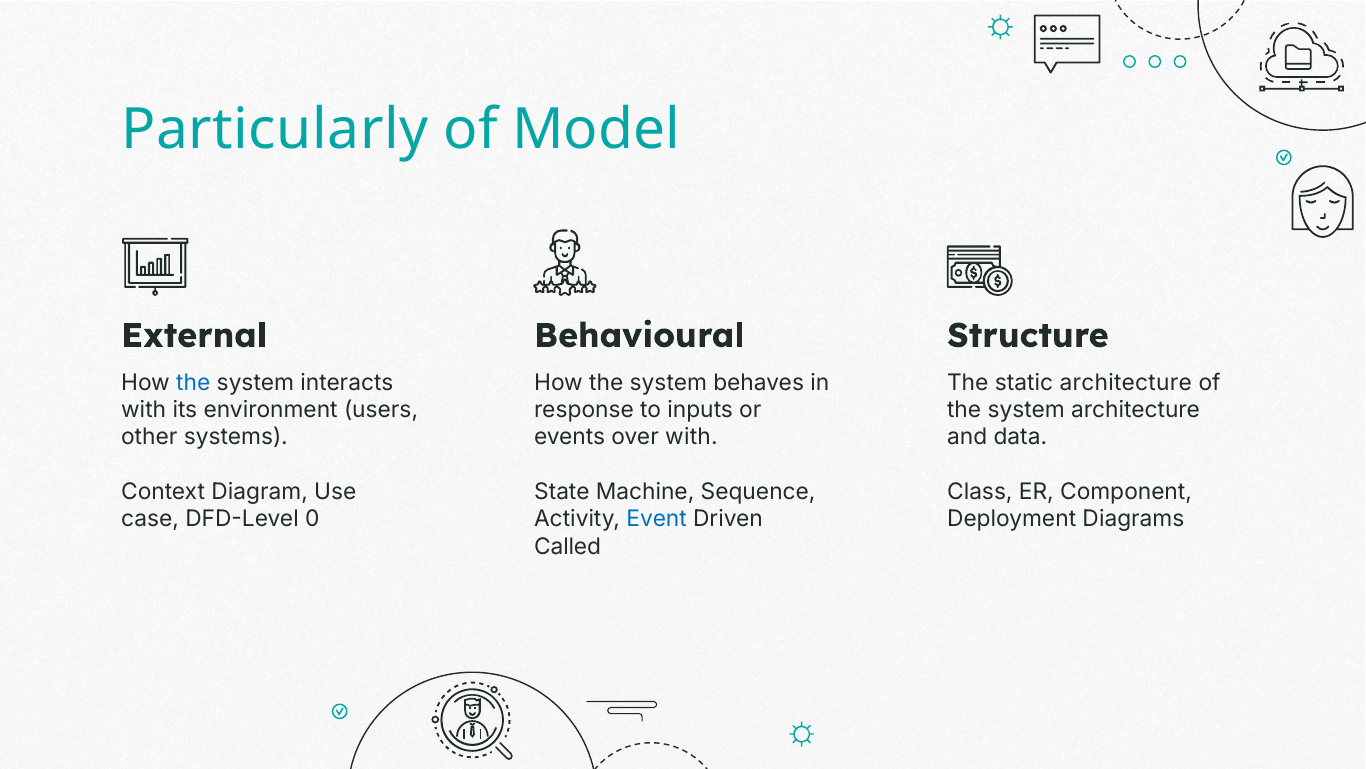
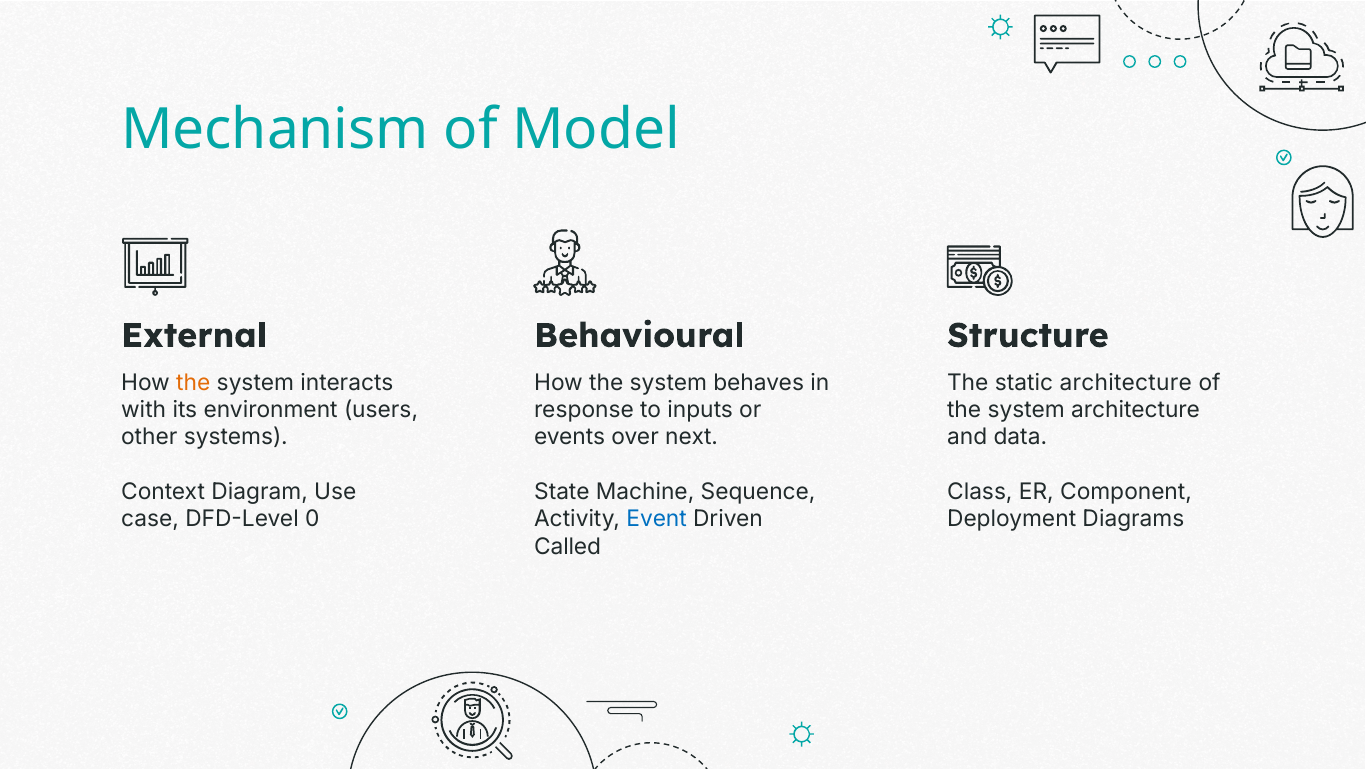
Particularly: Particularly -> Mechanism (275, 130)
the colour: blue -> orange (193, 382)
over with: with -> next (692, 437)
